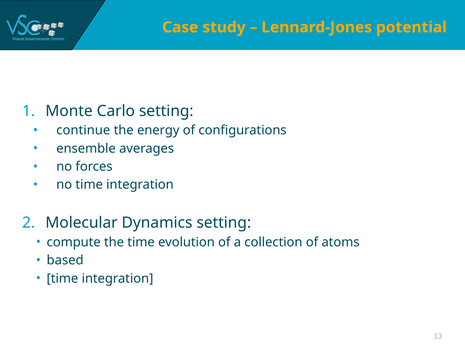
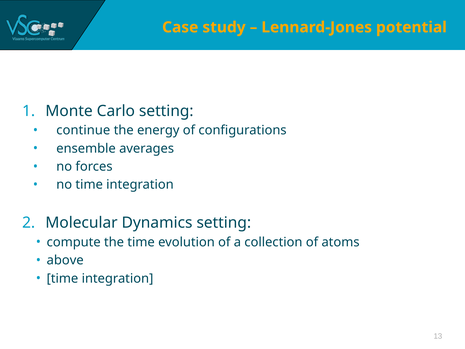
based: based -> above (65, 260)
